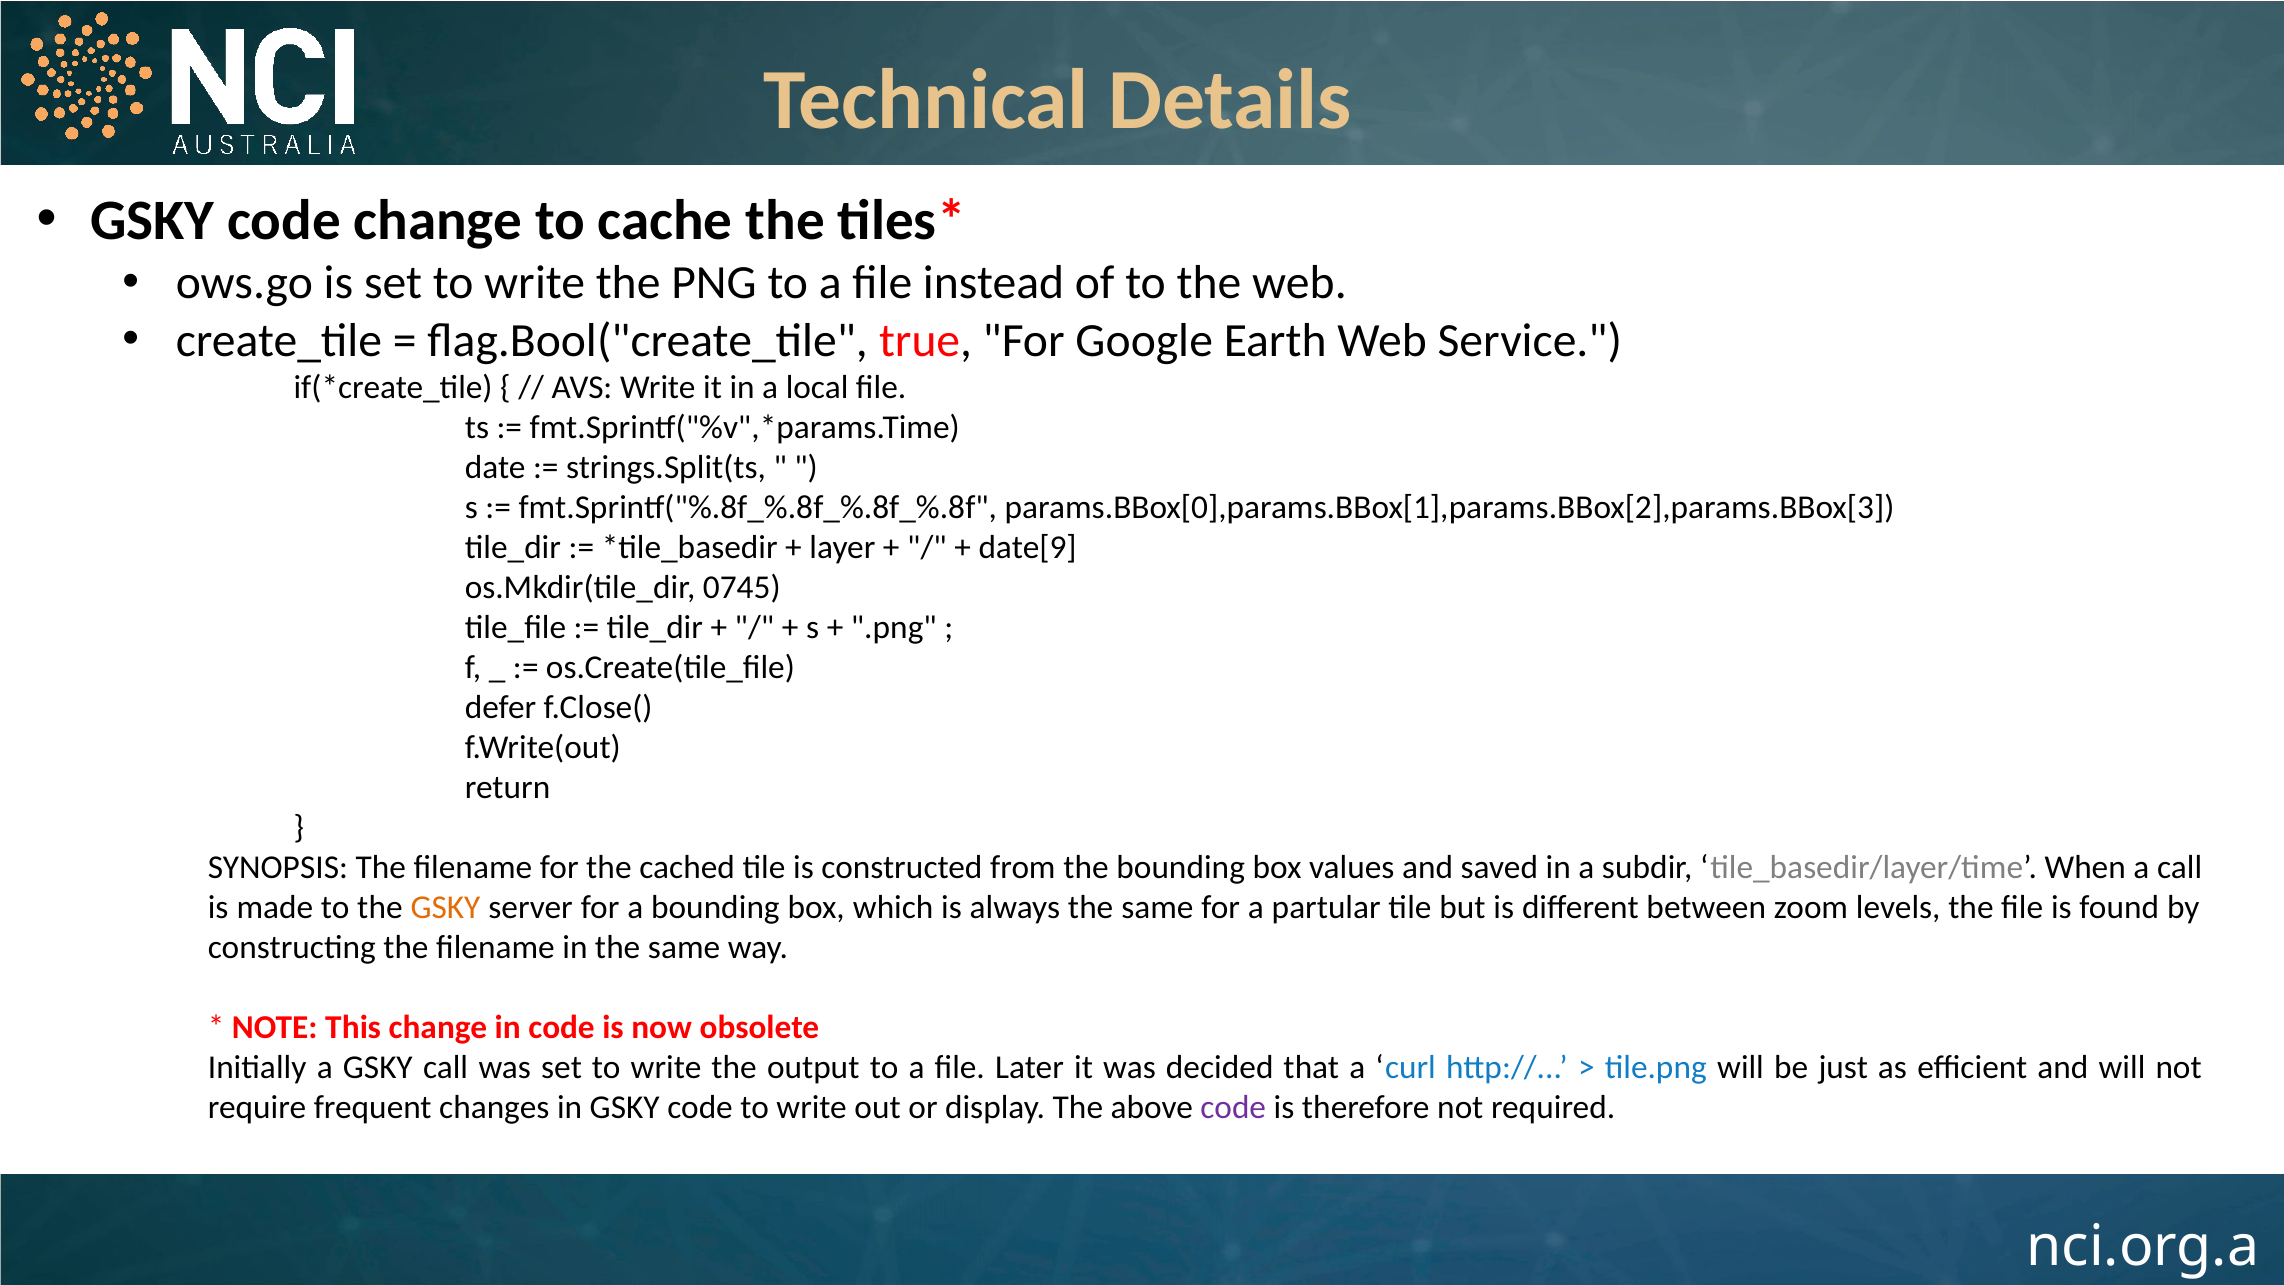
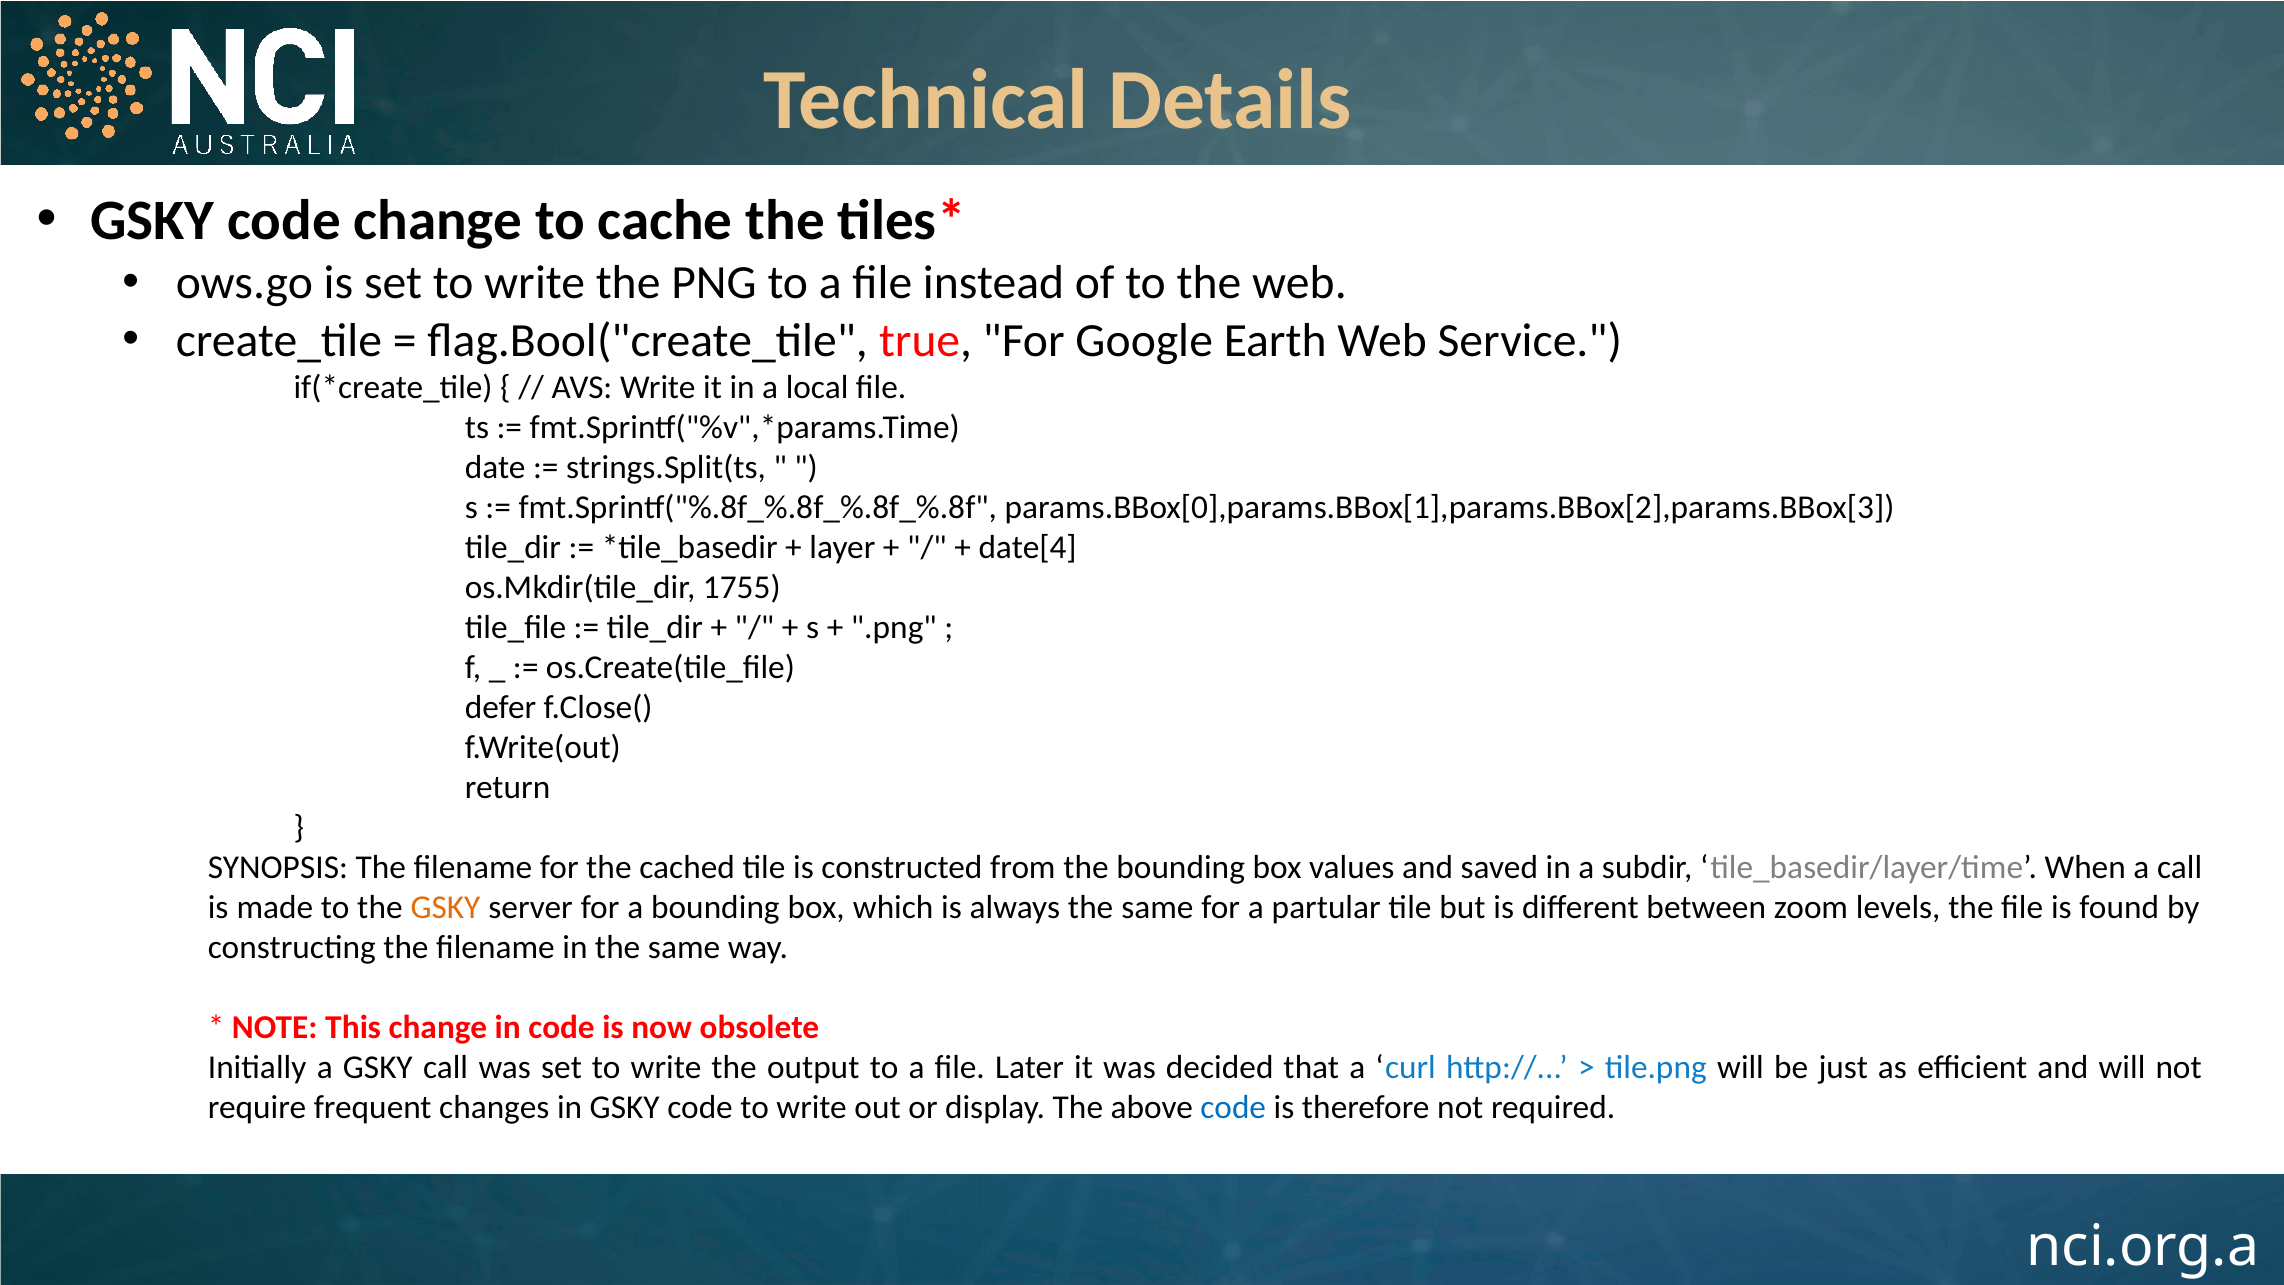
date[9: date[9 -> date[4 (1028, 548)
0745: 0745 -> 1755 (742, 588)
code colour: purple -> blue (1233, 1108)
